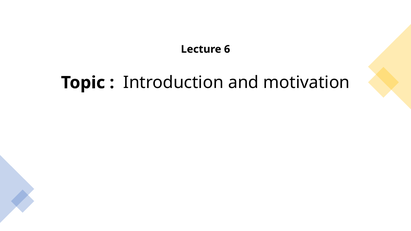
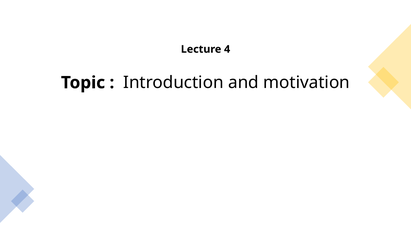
6: 6 -> 4 (227, 49)
